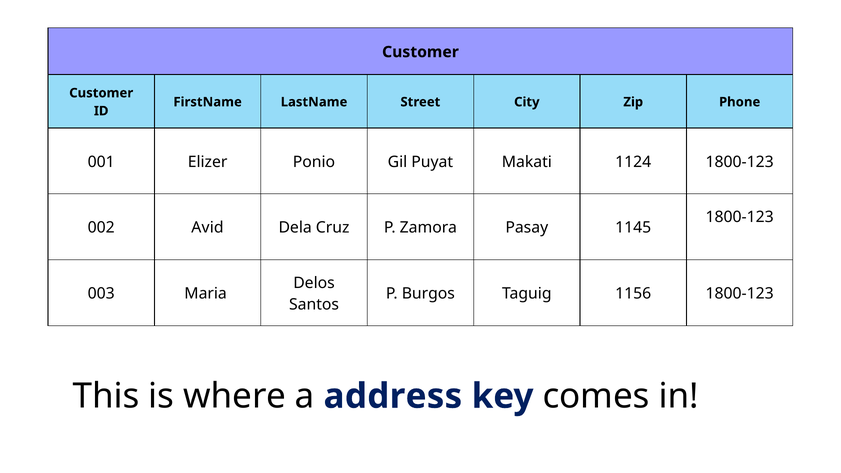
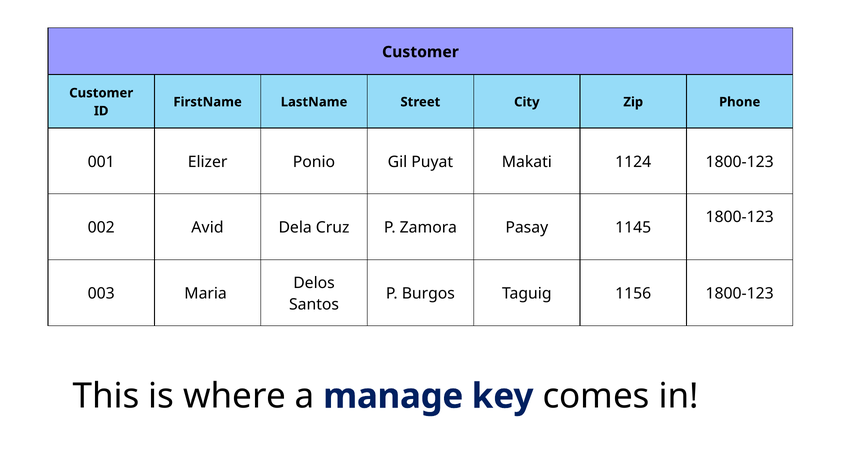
address: address -> manage (393, 396)
